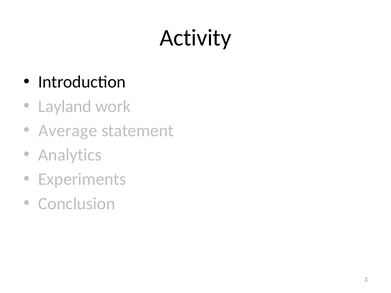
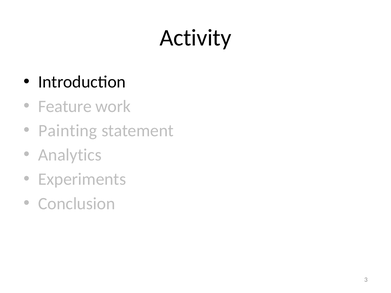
Layland: Layland -> Feature (65, 106)
Average: Average -> Painting (68, 131)
